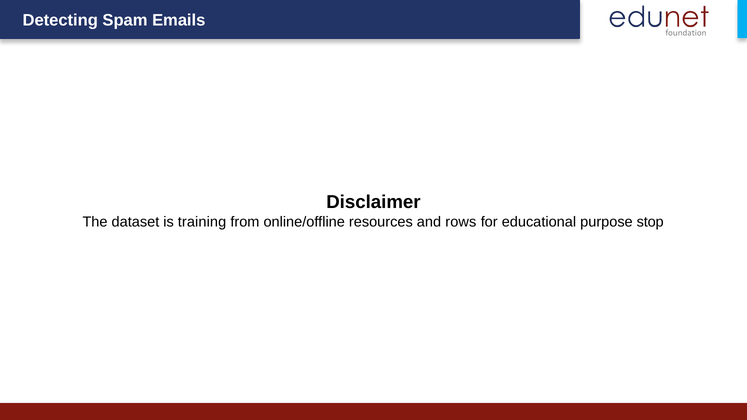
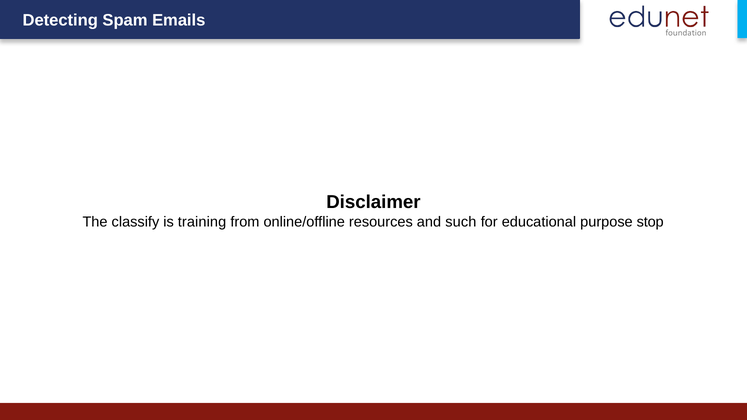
dataset: dataset -> classify (135, 222)
rows: rows -> such (461, 222)
